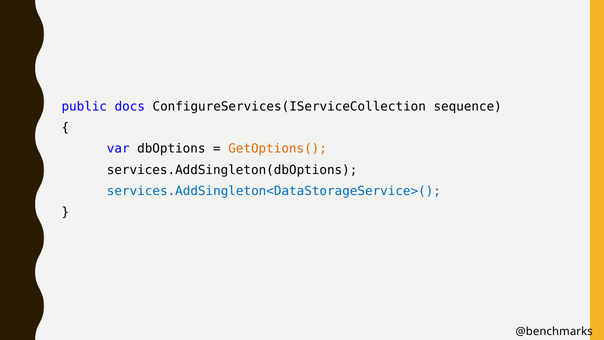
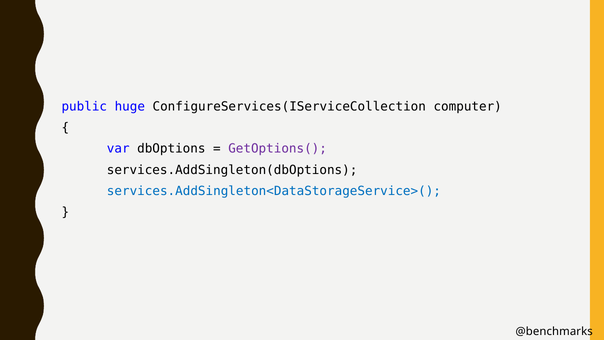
docs: docs -> huge (130, 107)
sequence: sequence -> computer (468, 107)
GetOptions( colour: orange -> purple (278, 149)
